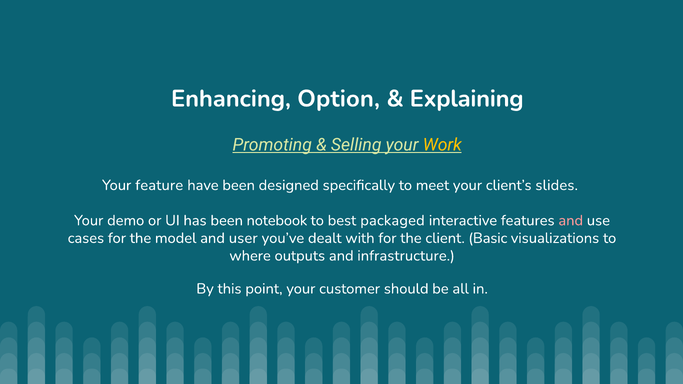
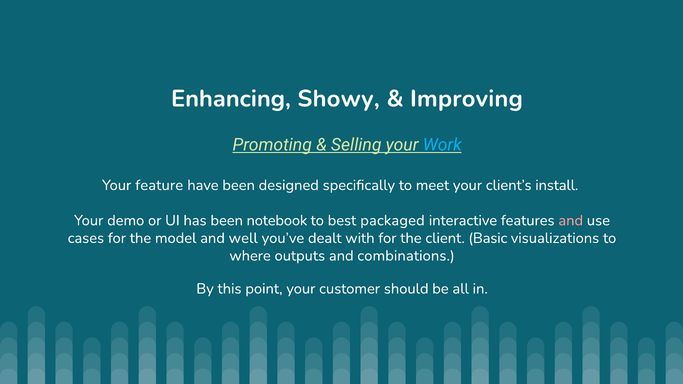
Option: Option -> Showy (339, 99)
Explaining: Explaining -> Improving (466, 99)
Work colour: yellow -> light blue (442, 145)
slides: slides -> install (557, 185)
user: user -> well (243, 238)
infrastructure: infrastructure -> combinations (406, 256)
